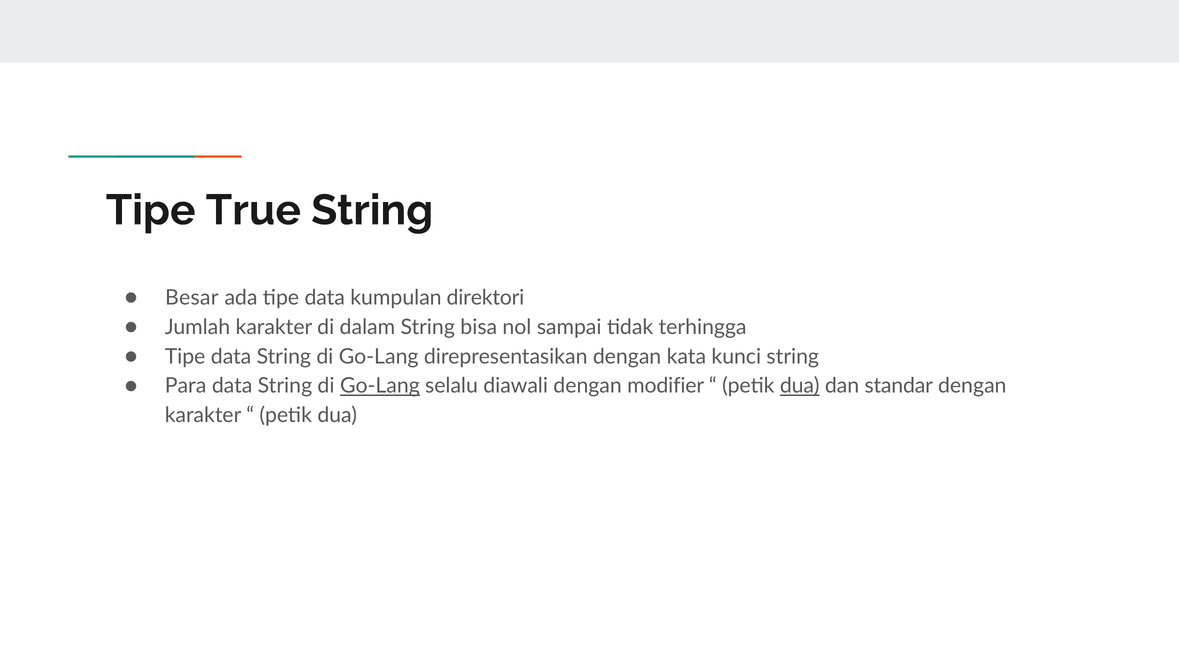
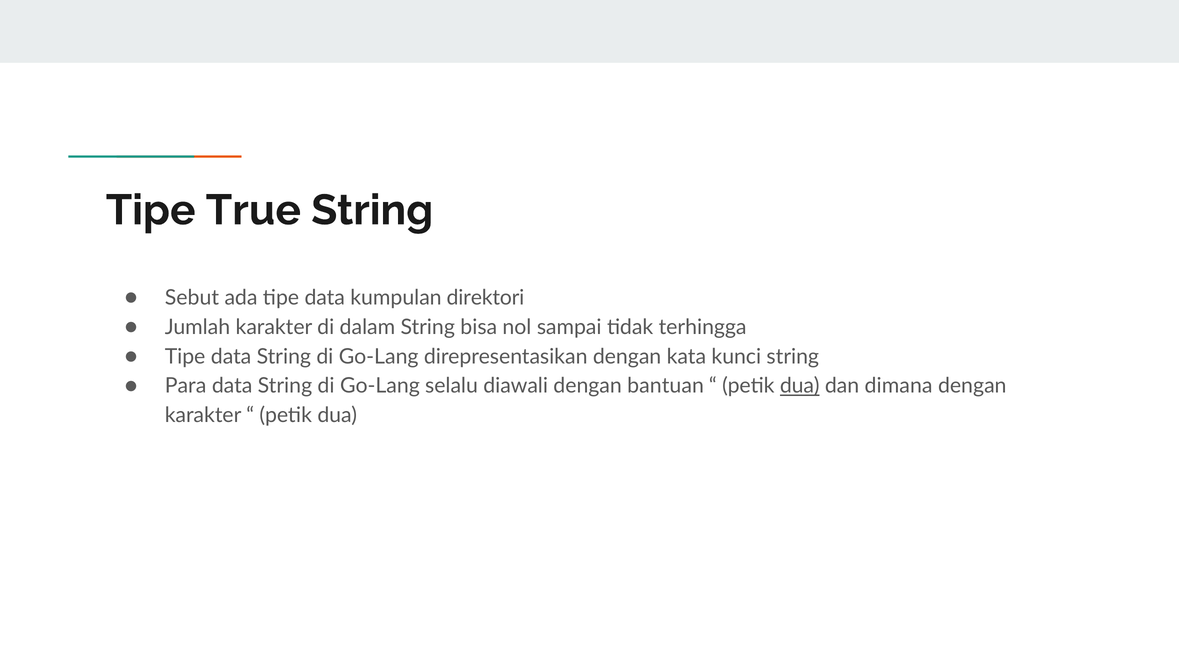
Besar: Besar -> Sebut (192, 298)
Go-Lang underline: present -> none (380, 386)
modifier: modifier -> bantuan (666, 386)
standar: standar -> dimana (899, 386)
